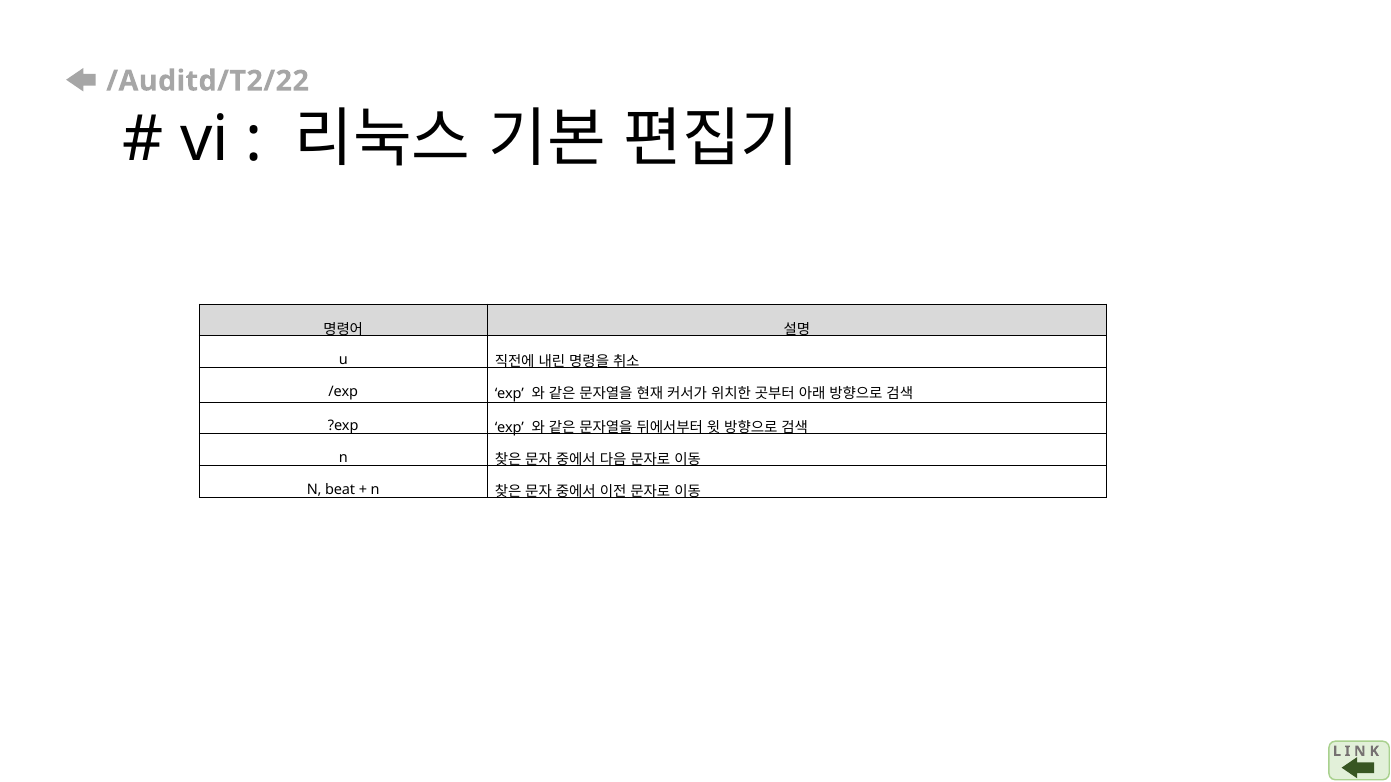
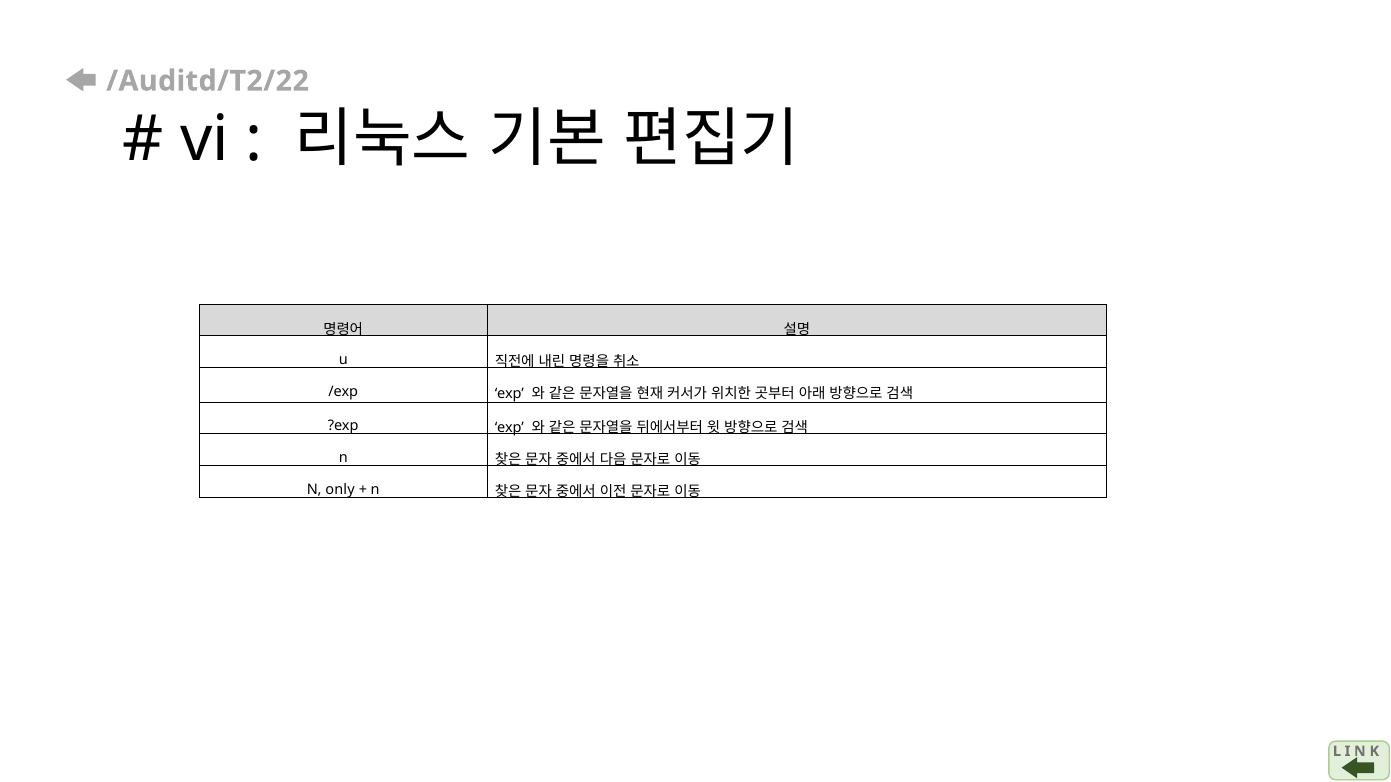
beat: beat -> only (340, 490)
